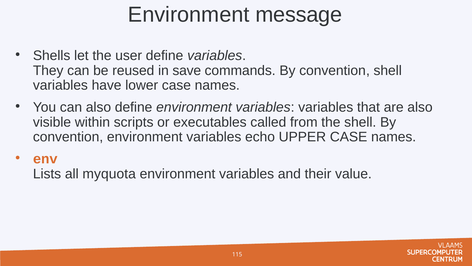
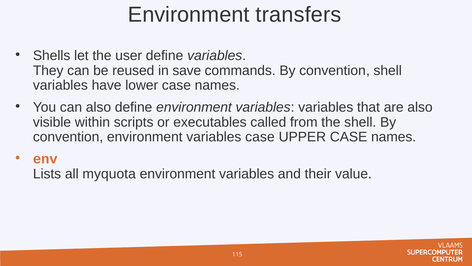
message: message -> transfers (299, 15)
variables echo: echo -> case (260, 137)
